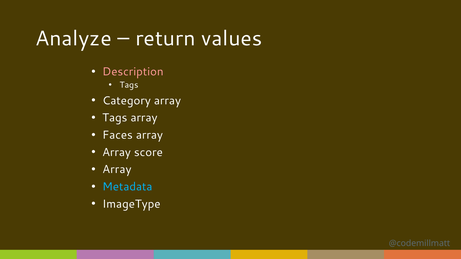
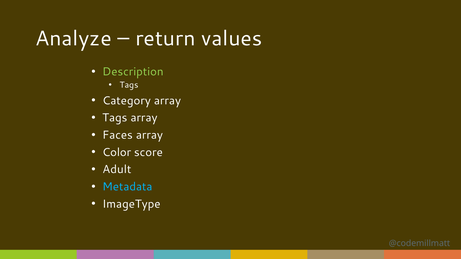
Description colour: pink -> light green (133, 72)
Array: Array -> Color (117, 152)
Array: Array -> Adult (117, 170)
